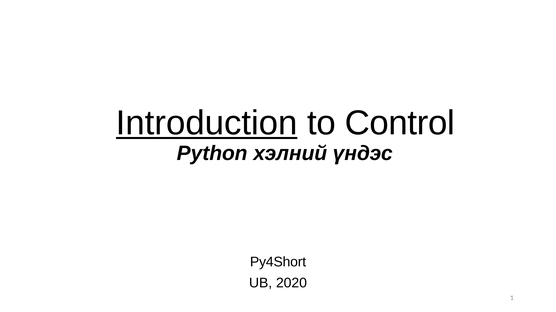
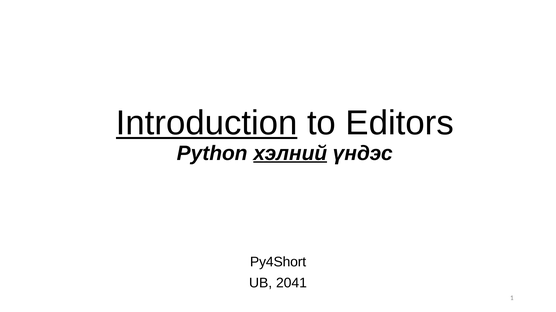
Control: Control -> Editors (400, 123)
хэлний underline: none -> present (290, 154)
2020: 2020 -> 2041 (291, 283)
